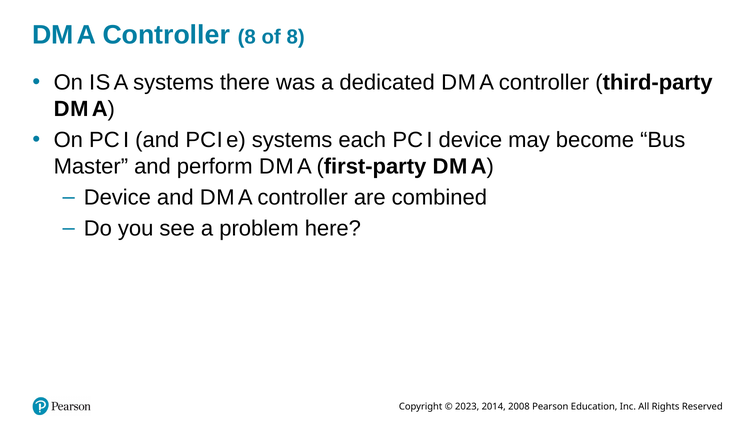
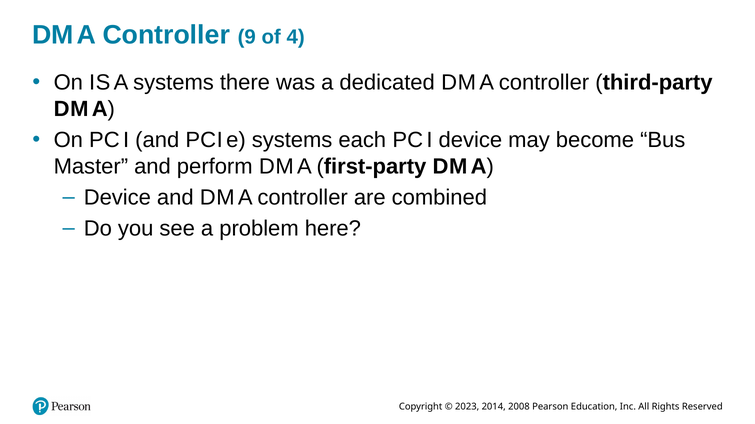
Controller 8: 8 -> 9 (247, 37)
of 8: 8 -> 4 (296, 37)
